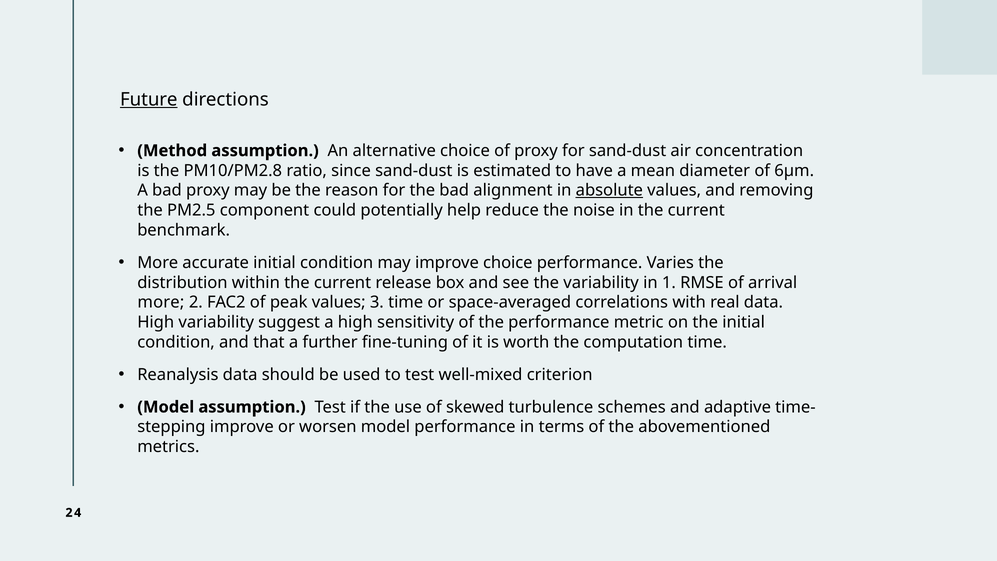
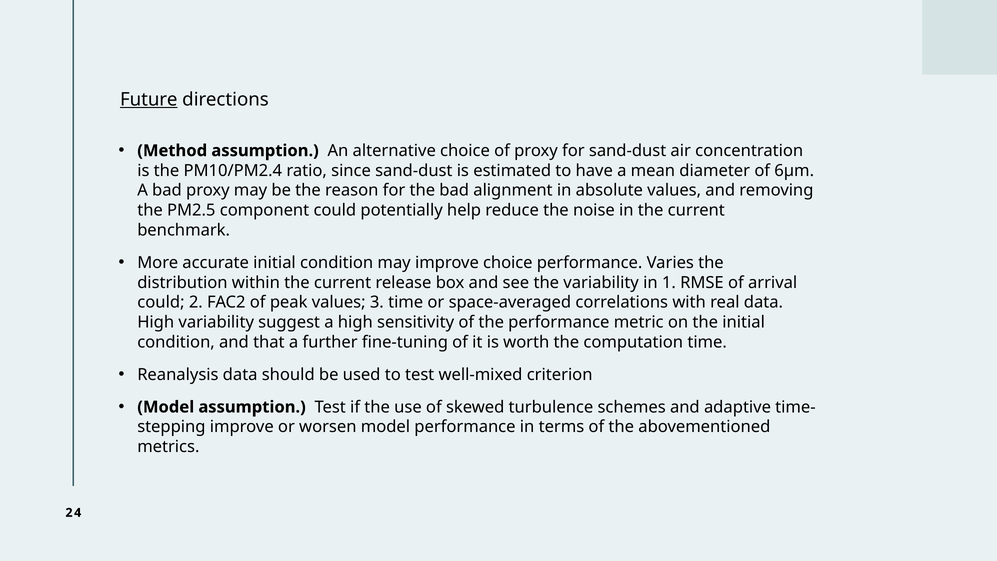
PM10/PM2.8: PM10/PM2.8 -> PM10/PM2.4 (233, 171)
absolute underline: present -> none (609, 190)
more: more -> could (161, 302)
